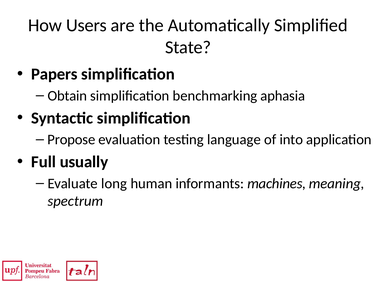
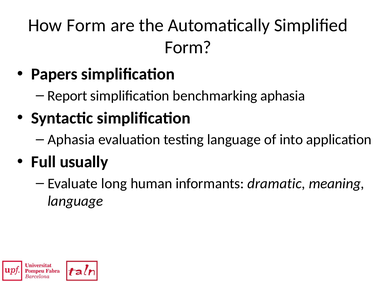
How Users: Users -> Form (86, 25)
State: State -> Form (188, 47)
Obtain: Obtain -> Report (67, 96)
Propose: Propose -> Aphasia (71, 140)
machines: machines -> dramatic (276, 183)
spectrum: spectrum -> language (75, 201)
